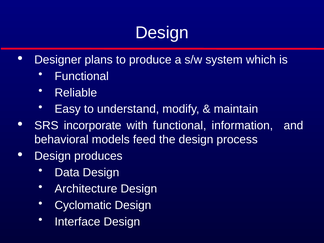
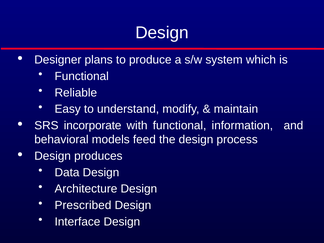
Cyclomatic: Cyclomatic -> Prescribed (83, 205)
